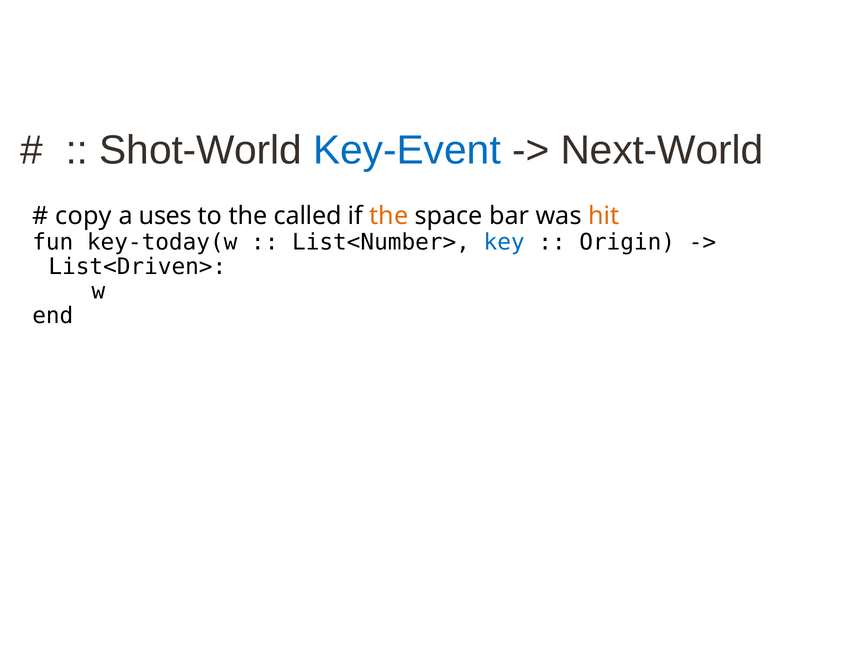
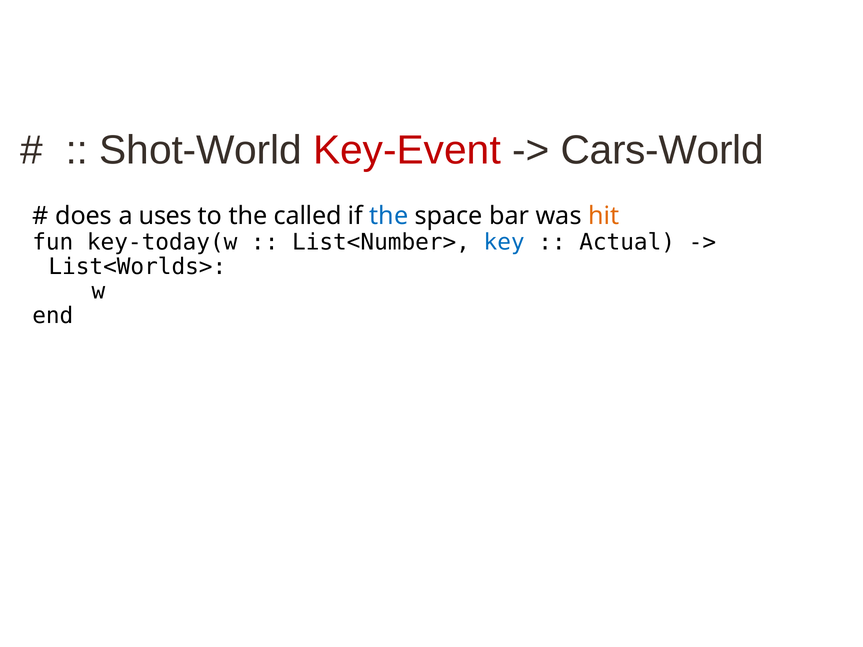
Key-Event colour: blue -> red (407, 150)
Next-World: Next-World -> Cars-World (662, 150)
copy: copy -> does (84, 216)
the colour: orange -> blue (389, 216)
Origin: Origin -> Actual (627, 242)
List<Driven>: List<Driven> -> List<Worlds> (137, 267)
